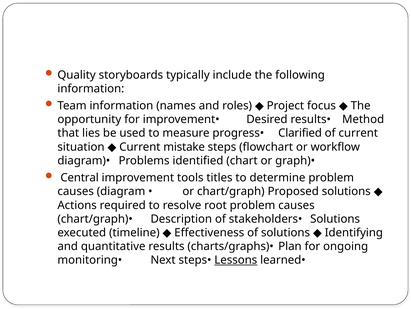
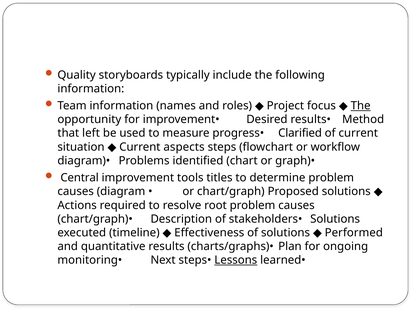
The underline: none -> present (361, 105)
lies: lies -> left (91, 133)
mistake: mistake -> aspects (184, 147)
Identifying: Identifying -> Performed (354, 232)
